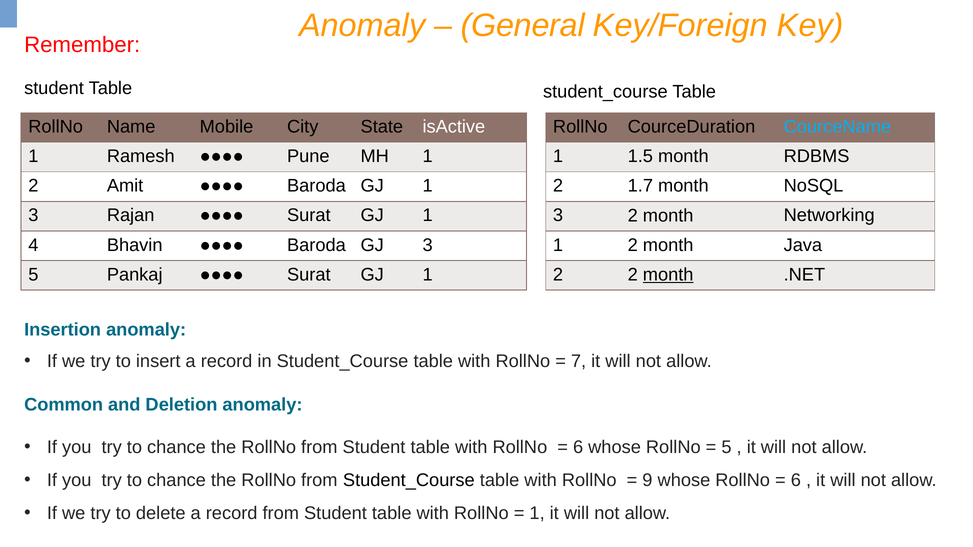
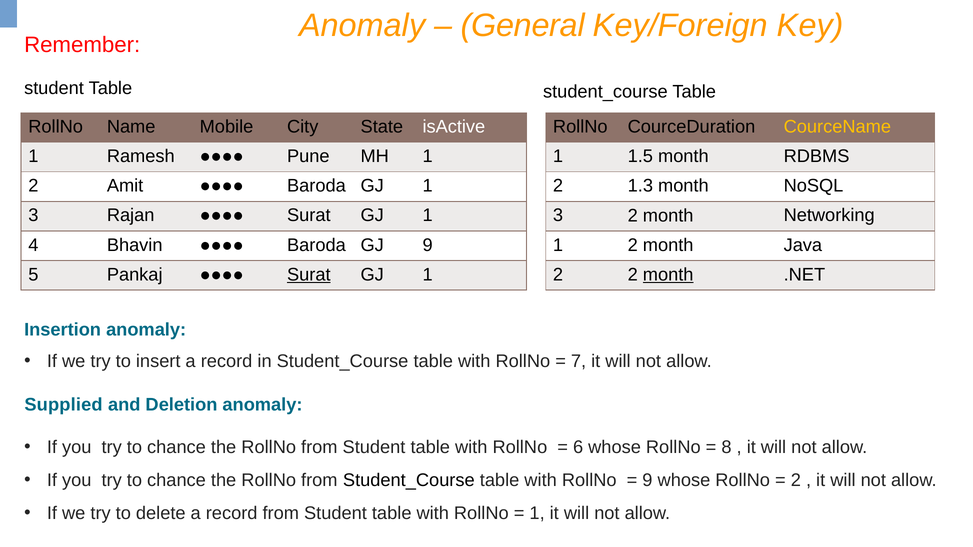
CourceName colour: light blue -> yellow (837, 127)
1.7: 1.7 -> 1.3 (640, 186)
GJ 3: 3 -> 9 (428, 245)
Surat underline: none -> present (309, 275)
Common: Common -> Supplied (64, 405)
5: 5 -> 8 (726, 448)
6: 6 -> 2 (796, 480)
